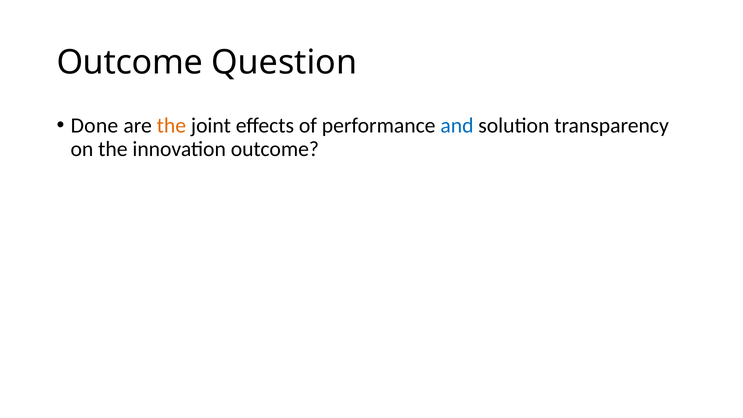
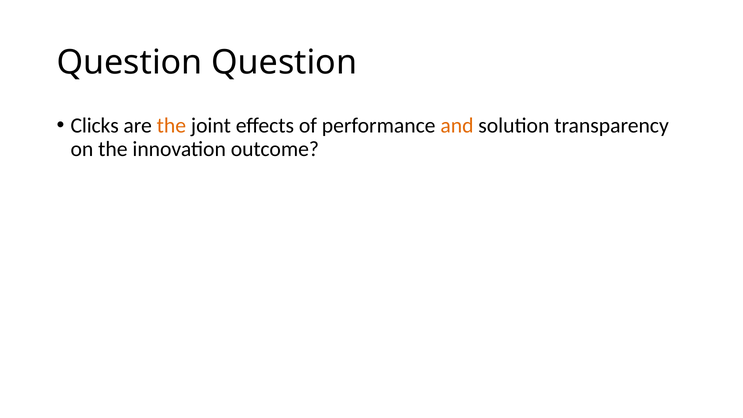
Outcome: Outcome -> Question (130, 62)
Done: Done -> Clicks (95, 126)
and colour: blue -> orange (457, 126)
